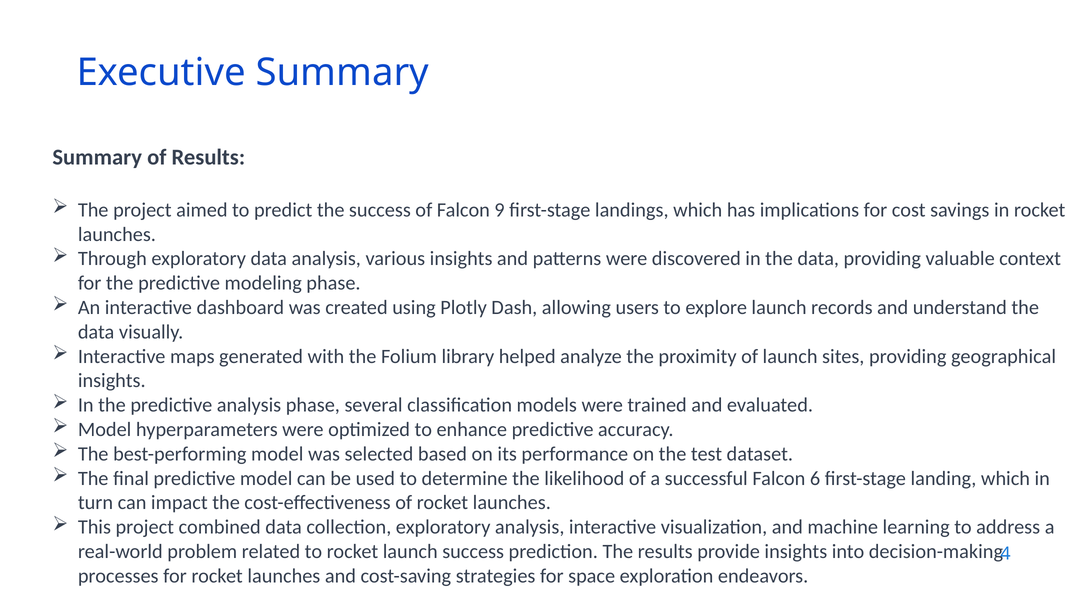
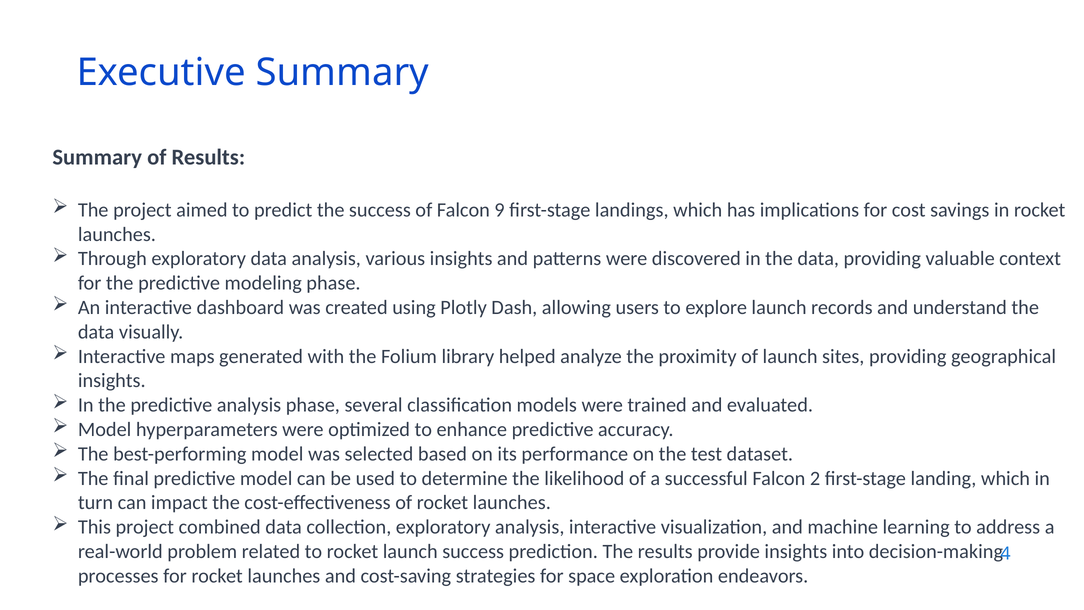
6: 6 -> 2 (815, 478)
